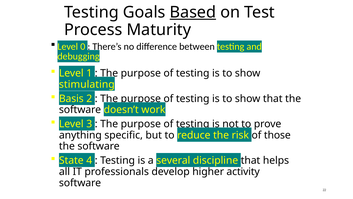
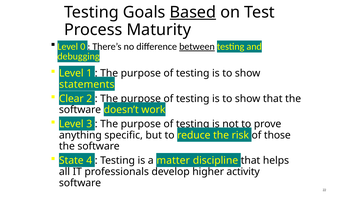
between underline: none -> present (197, 46)
stimulating: stimulating -> statements (87, 84)
Basis: Basis -> Clear (71, 98)
several: several -> matter (173, 160)
